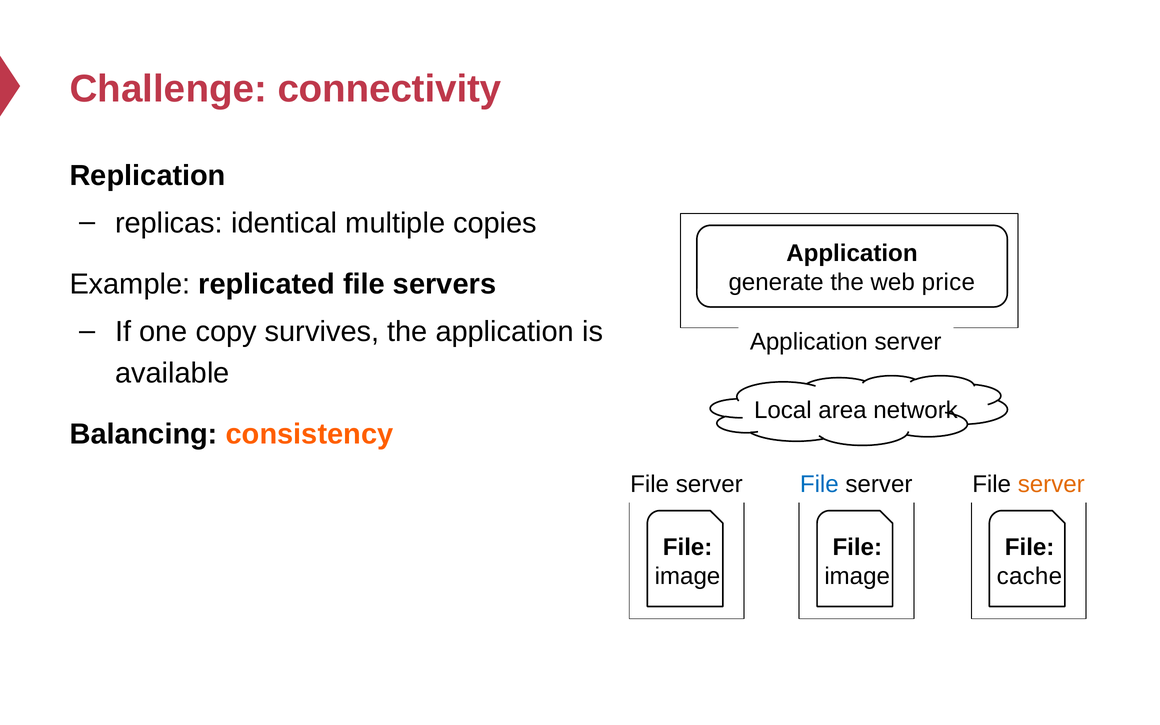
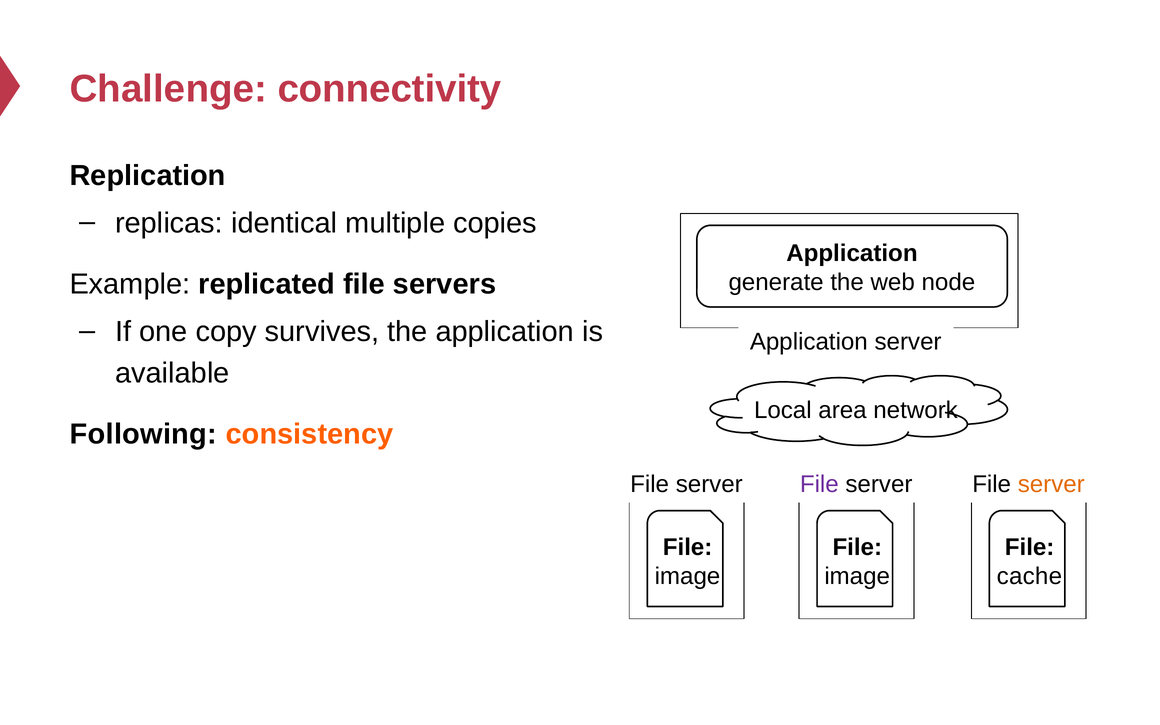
price: price -> node (948, 282)
Balancing: Balancing -> Following (143, 434)
File colour: blue -> purple (819, 484)
